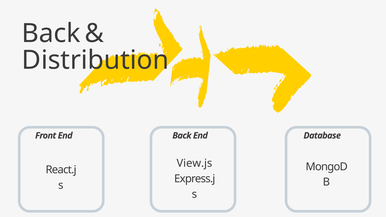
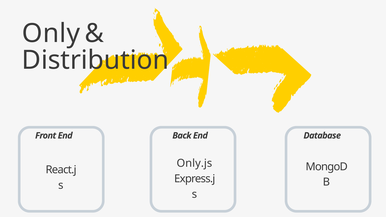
Back: Back -> Only (51, 34)
View.js: View.js -> Only.js (194, 163)
